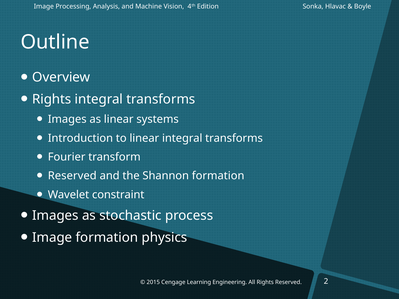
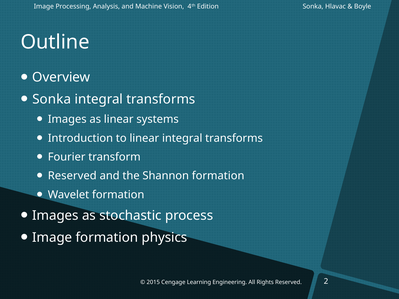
Rights: Rights -> Sonka (52, 99)
Wavelet constraint: constraint -> formation (118, 195)
